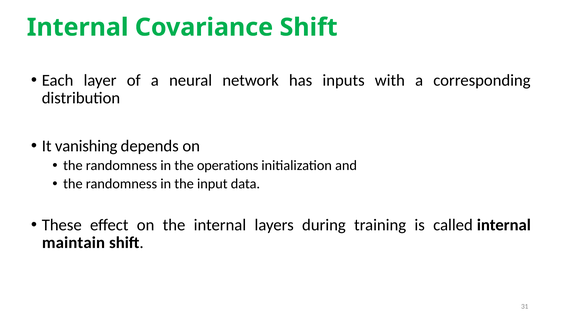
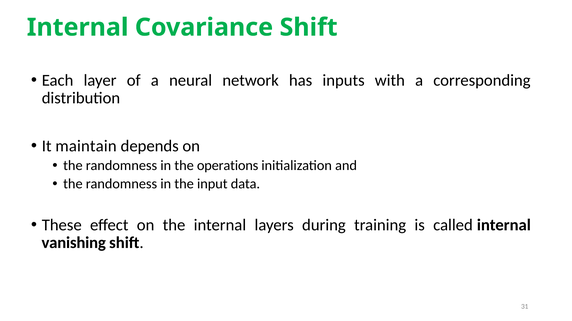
vanishing: vanishing -> maintain (86, 146)
maintain: maintain -> vanishing (74, 243)
